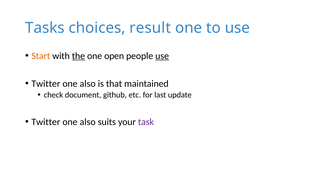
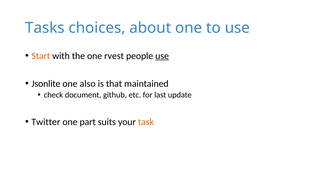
result: result -> about (150, 28)
the underline: present -> none (78, 56)
open: open -> rvest (114, 56)
Twitter: Twitter -> Jsonlite (46, 84)
also: also -> part (88, 122)
task colour: purple -> orange (146, 122)
